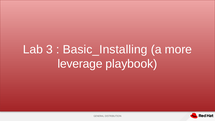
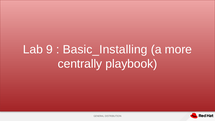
3: 3 -> 9 (49, 49)
leverage: leverage -> centrally (80, 64)
